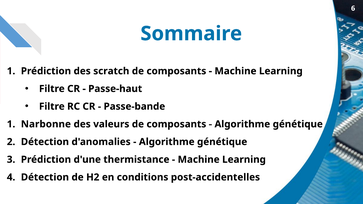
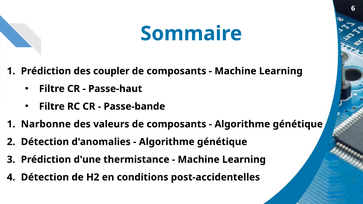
scratch: scratch -> coupler (111, 71)
